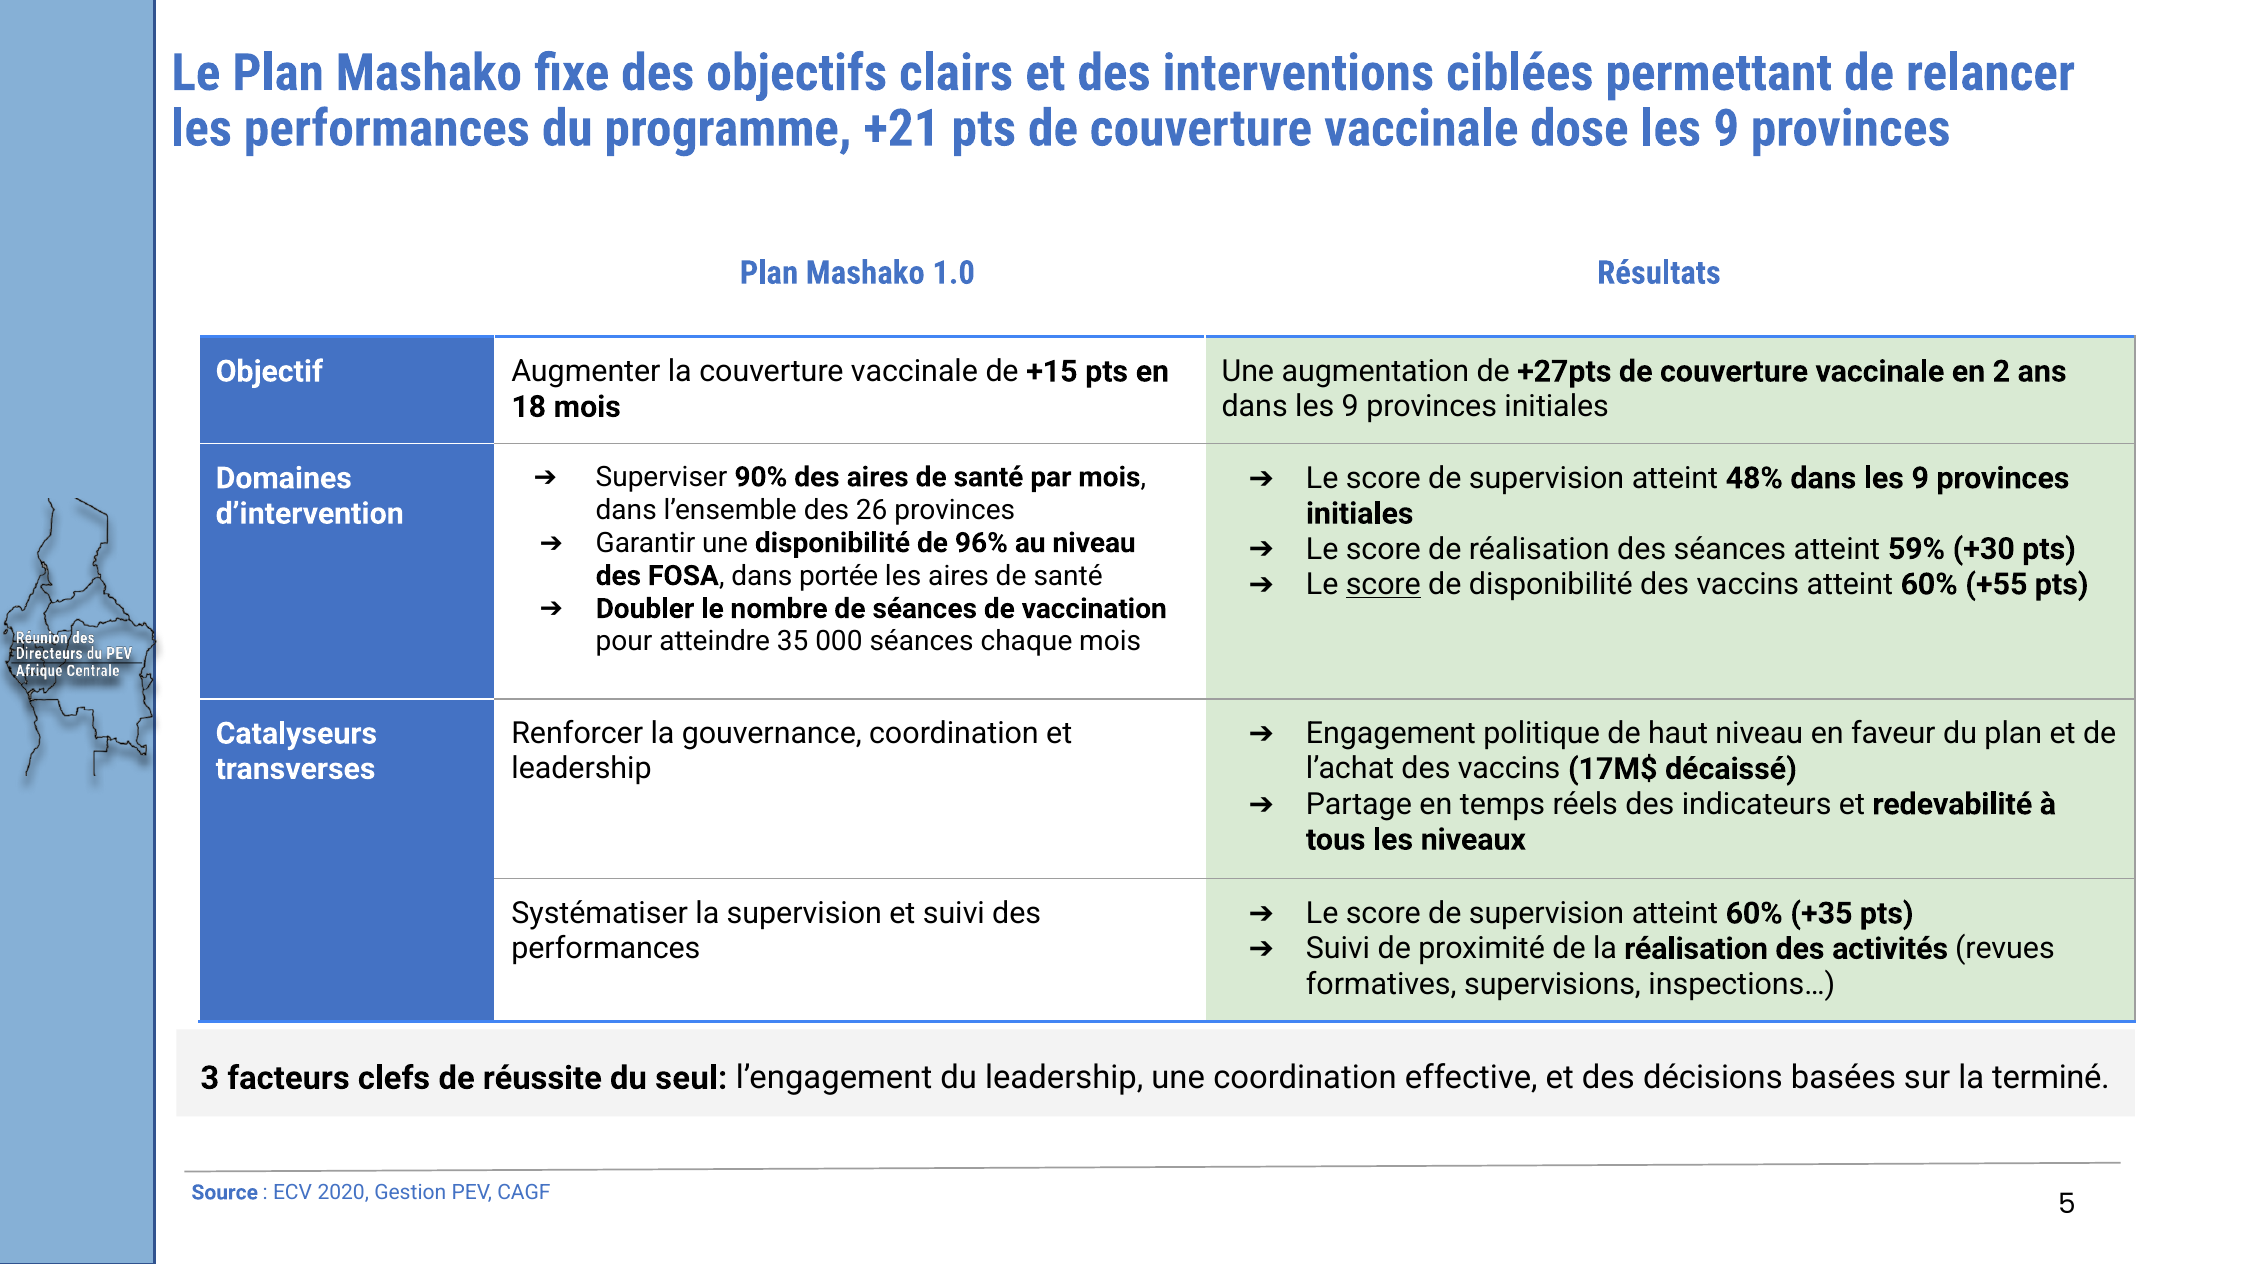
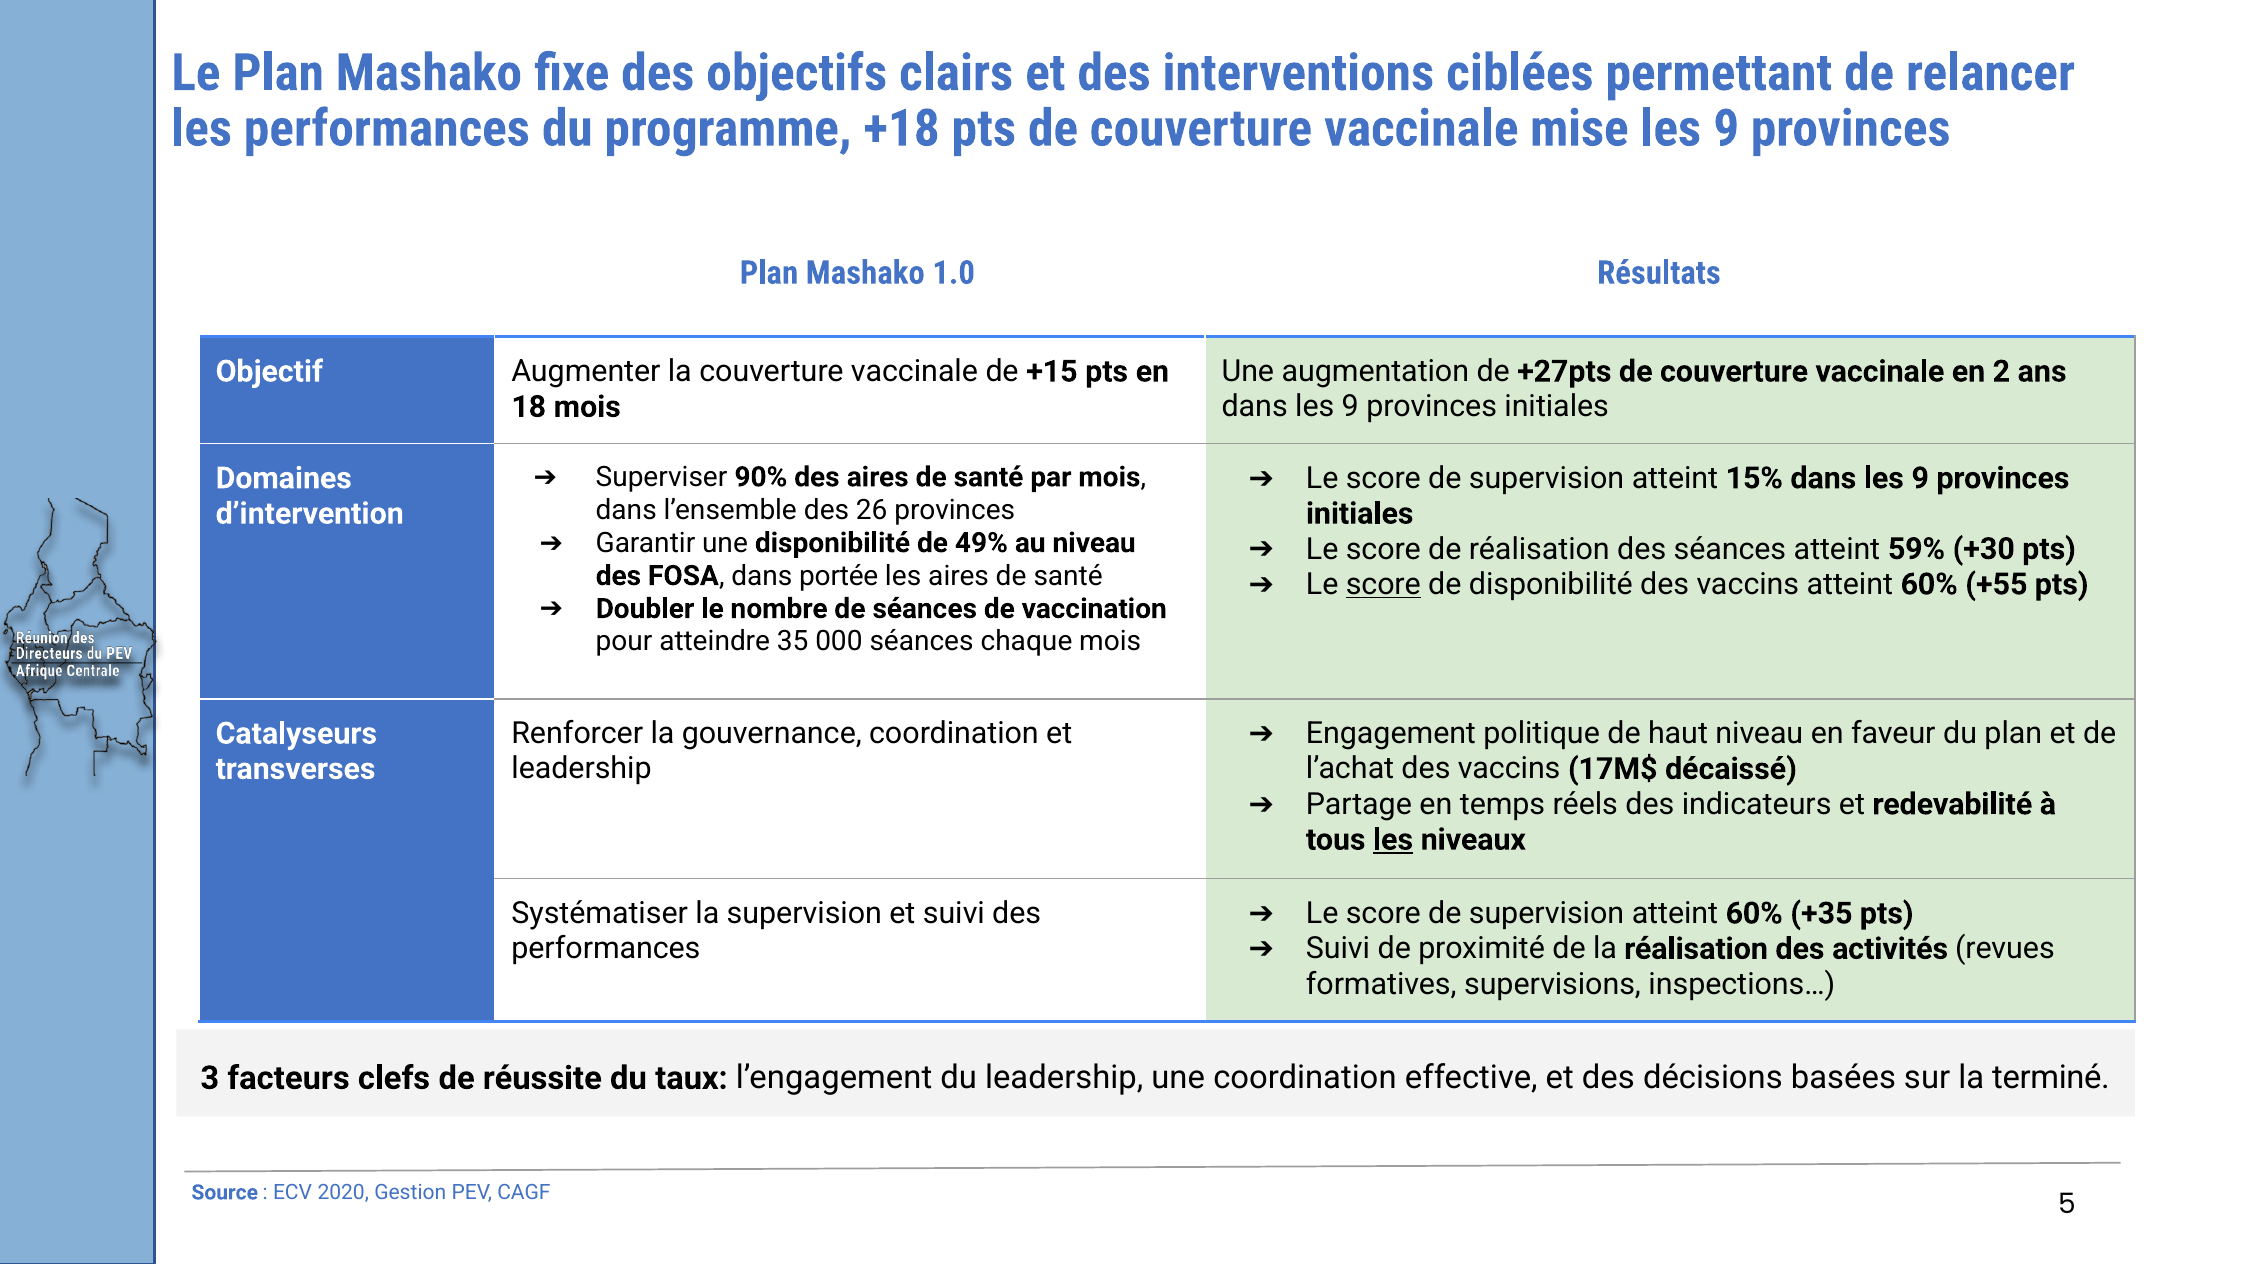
+21: +21 -> +18 (902, 129)
dose: dose -> mise (1579, 129)
48%: 48% -> 15% (1754, 478)
96%: 96% -> 49% (981, 543)
les underline: none -> present (1393, 840)
seul: seul -> taux (691, 1078)
